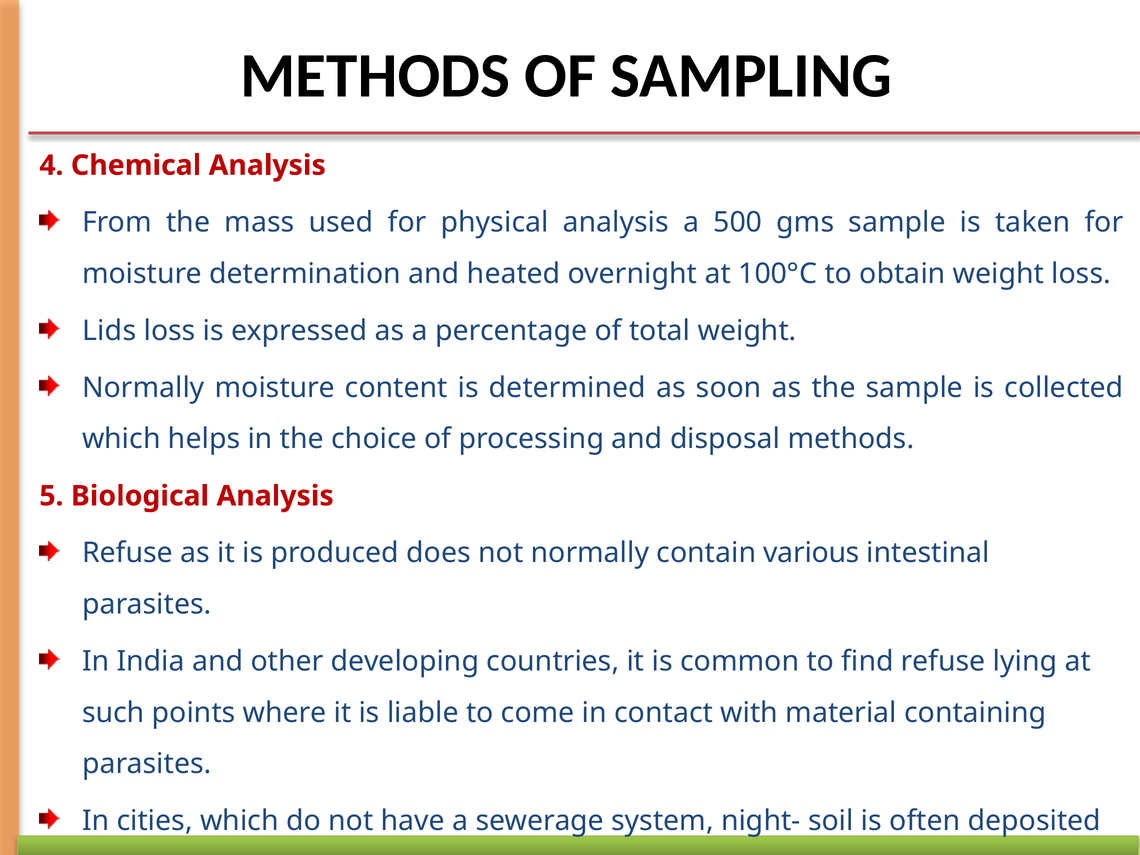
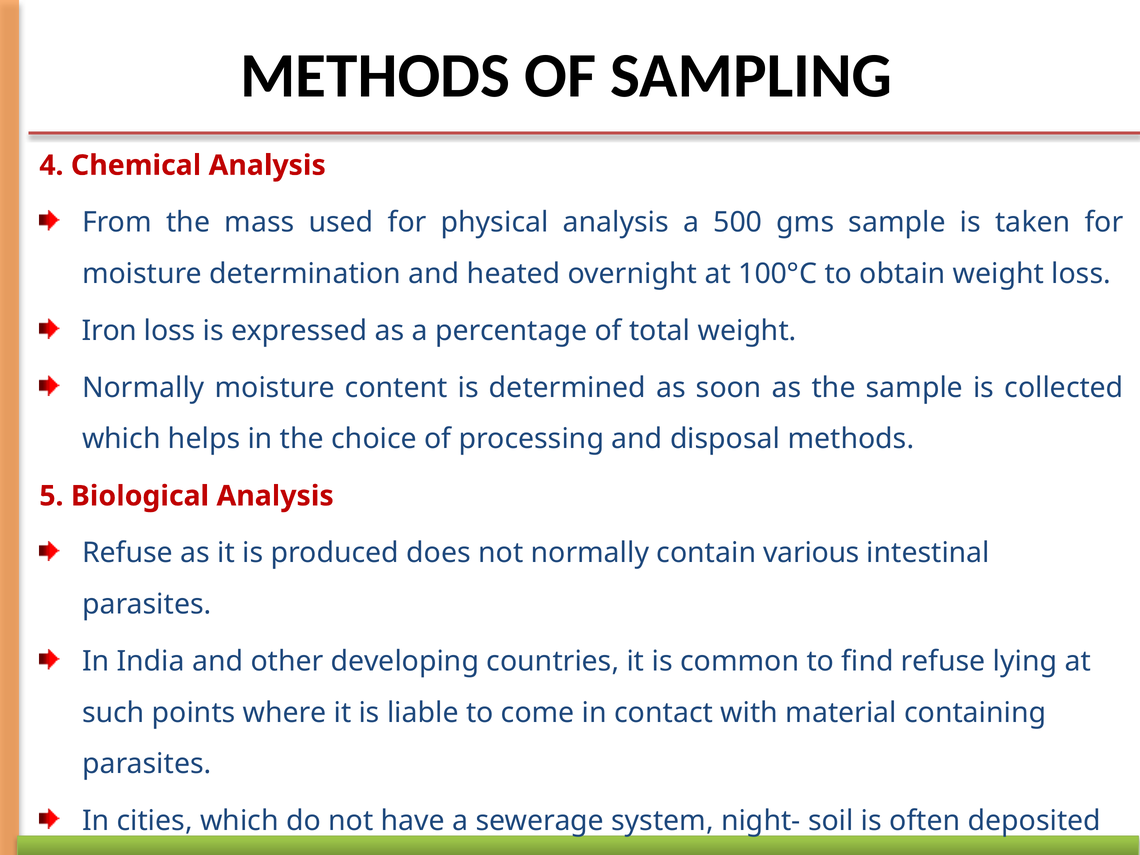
Lids: Lids -> Iron (109, 331)
